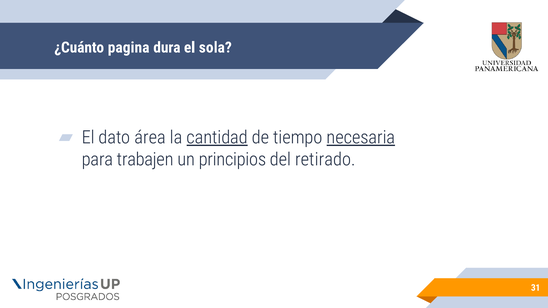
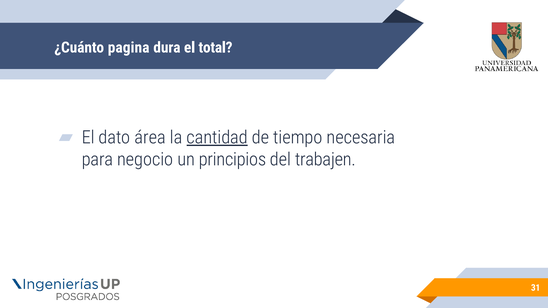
sola: sola -> total (215, 48)
necesaria underline: present -> none (361, 138)
trabajen: trabajen -> negocio (145, 160)
retirado: retirado -> trabajen (326, 160)
